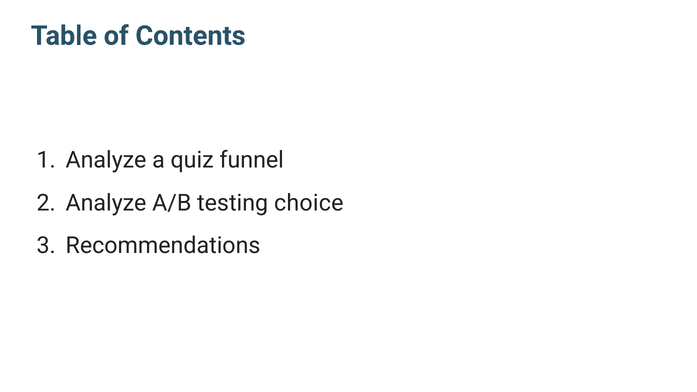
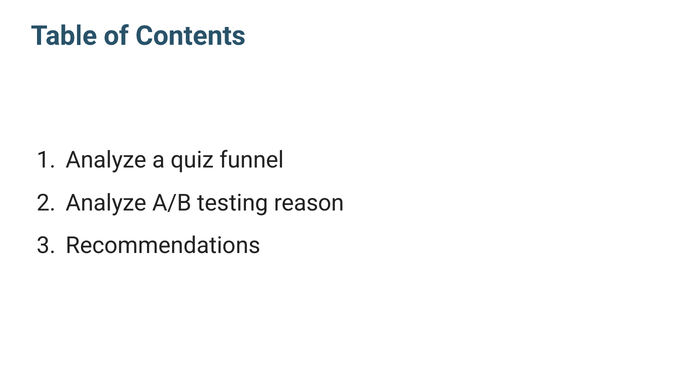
choice: choice -> reason (309, 203)
